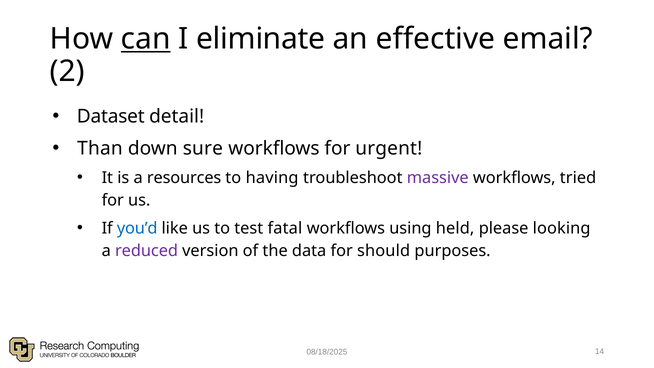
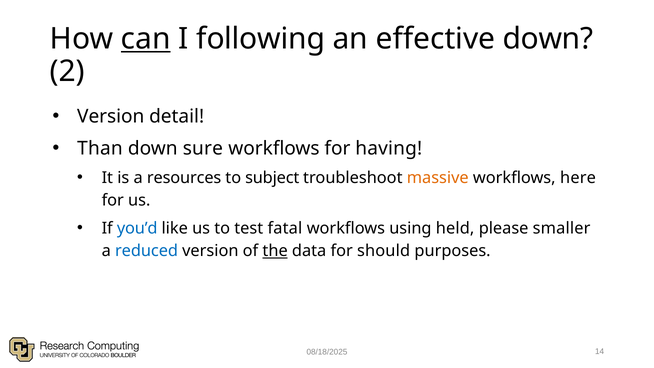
eliminate: eliminate -> following (261, 39)
effective email: email -> down (548, 39)
Dataset: Dataset -> Version (111, 117)
urgent: urgent -> having (389, 148)
having: having -> subject (272, 178)
massive colour: purple -> orange (438, 178)
tried: tried -> here (578, 178)
looking: looking -> smaller (562, 228)
reduced colour: purple -> blue (147, 251)
the underline: none -> present (275, 251)
